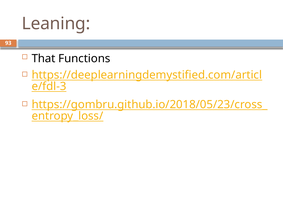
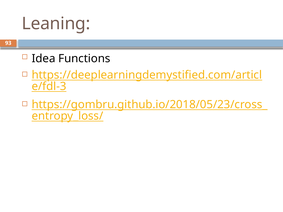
That: That -> Idea (44, 59)
